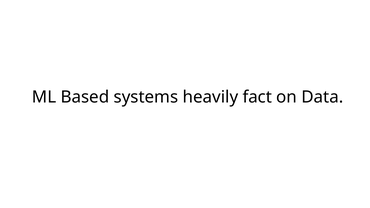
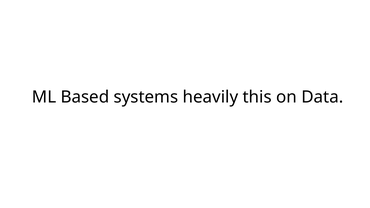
fact: fact -> this (257, 97)
